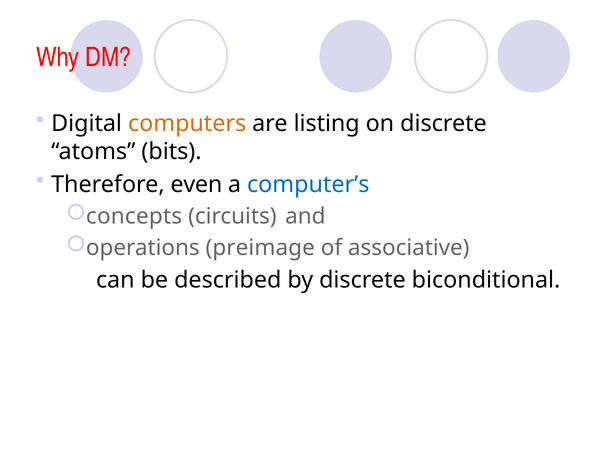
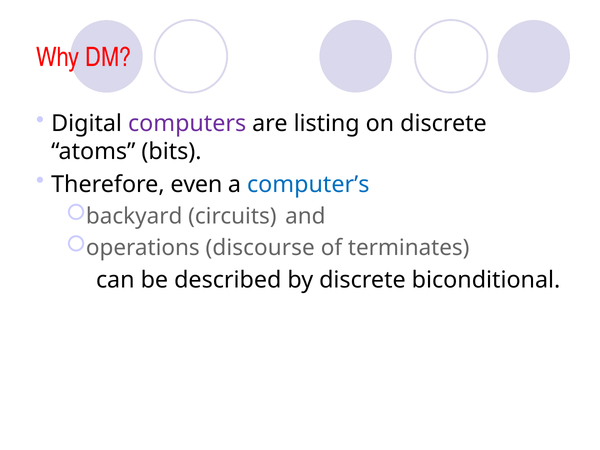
computers colour: orange -> purple (187, 124)
concepts: concepts -> backyard (134, 216)
preimage: preimage -> discourse (260, 248)
associative: associative -> terminates (409, 248)
